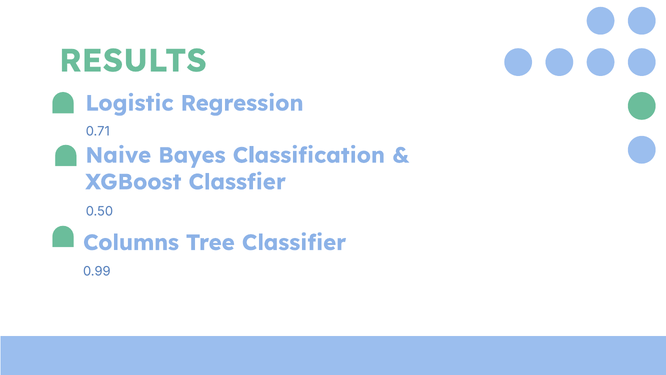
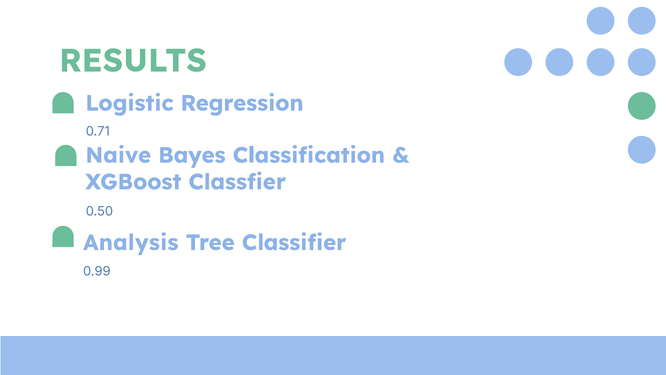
Columns: Columns -> Analysis (131, 242)
